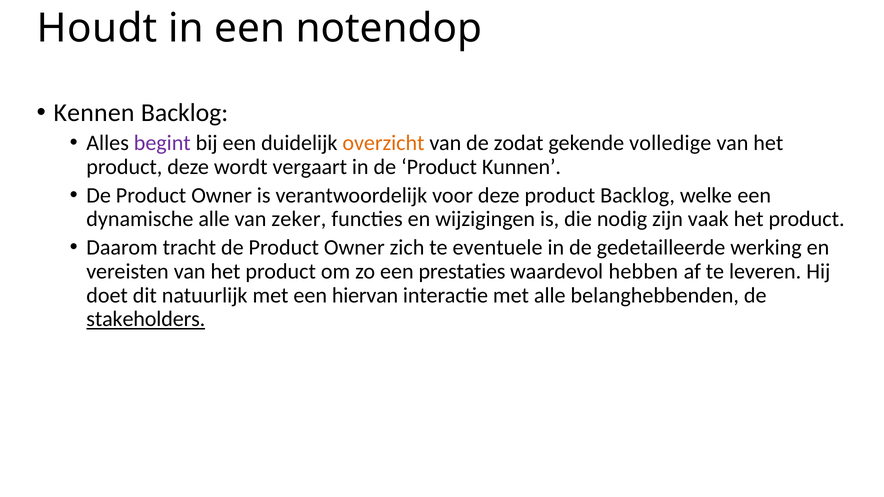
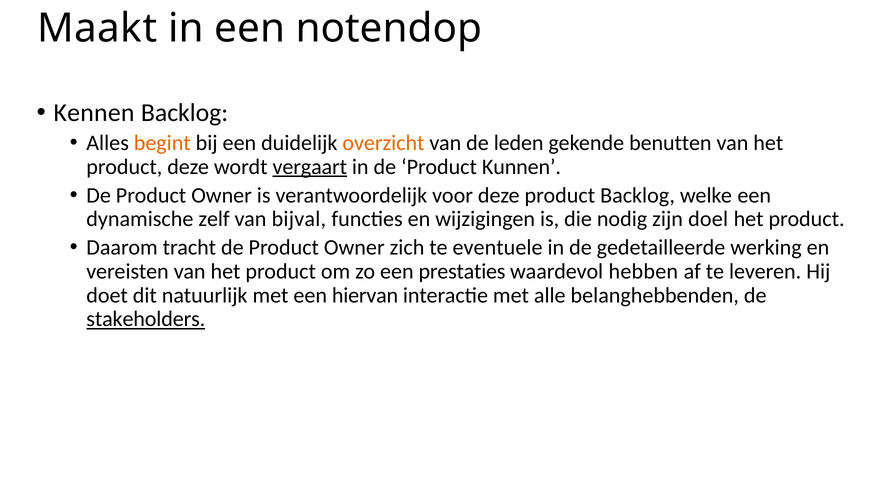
Houdt: Houdt -> Maakt (97, 29)
begint colour: purple -> orange (162, 143)
zodat: zodat -> leden (519, 143)
volledige: volledige -> benutten (670, 143)
vergaart underline: none -> present (310, 167)
dynamische alle: alle -> zelf (214, 219)
zeker: zeker -> bijval (299, 219)
vaak: vaak -> doel (708, 219)
